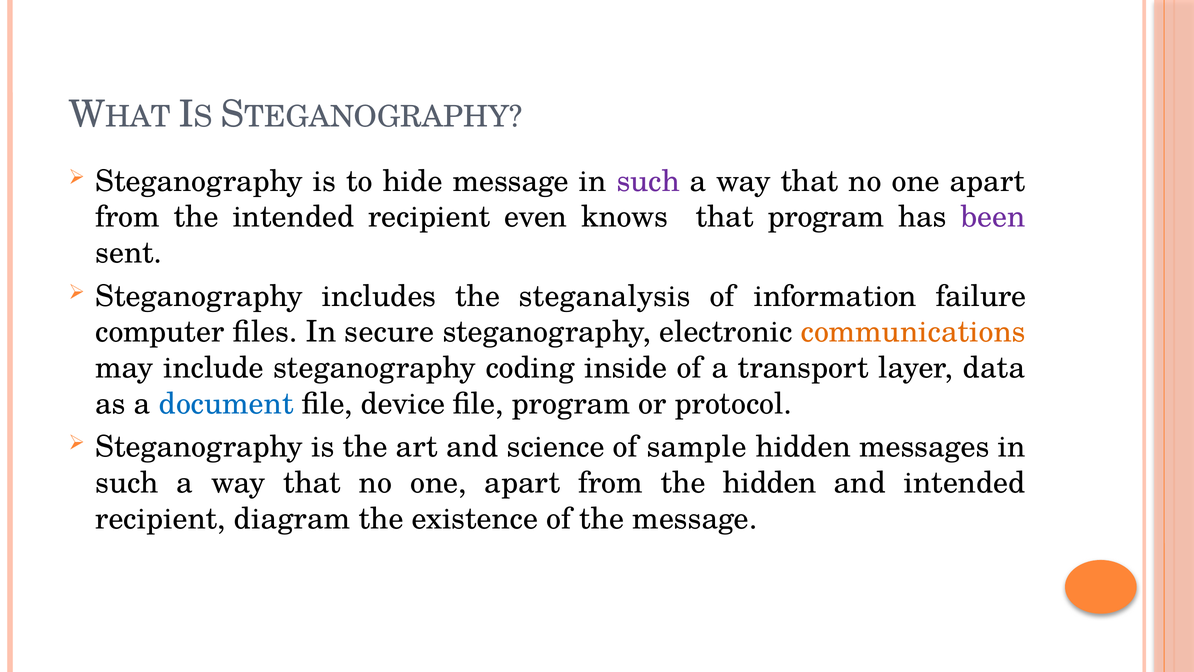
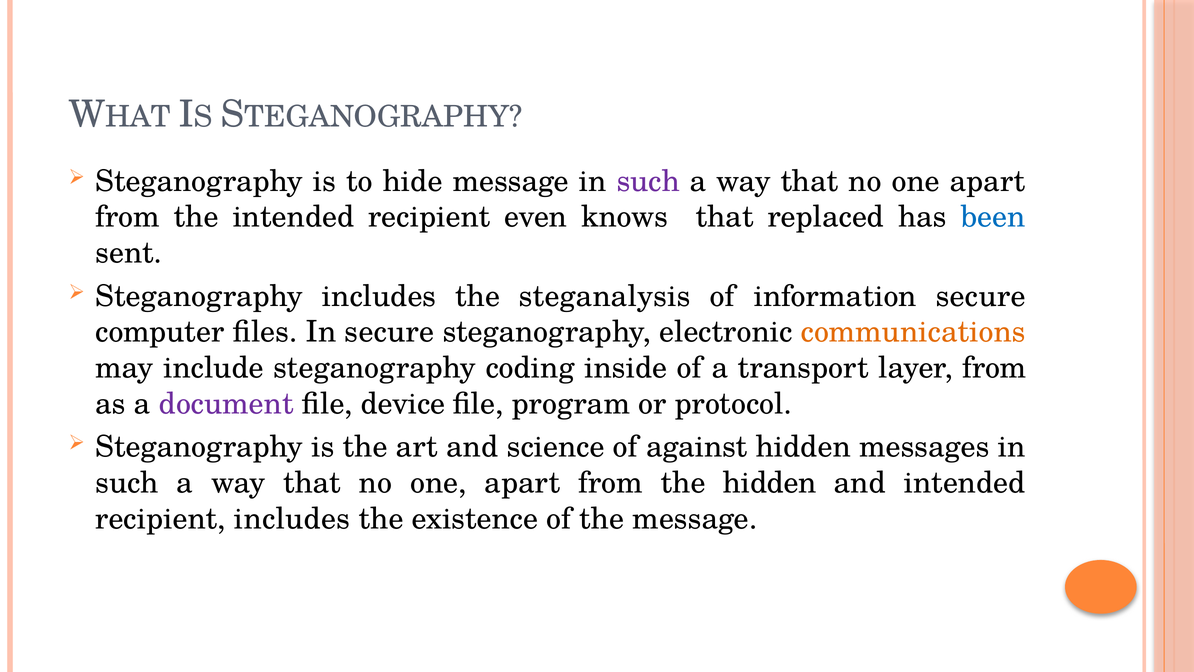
that program: program -> replaced (826, 217)
been colour: purple -> blue (993, 217)
information failure: failure -> secure (981, 296)
layer data: data -> from (994, 368)
document colour: blue -> purple (226, 404)
sample: sample -> against (697, 447)
recipient diagram: diagram -> includes (292, 518)
